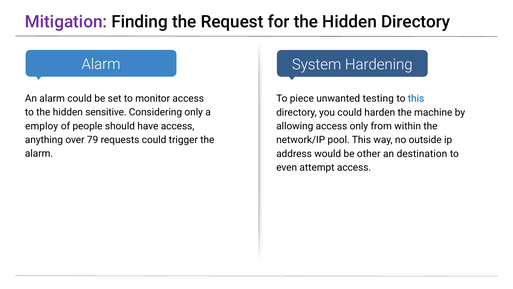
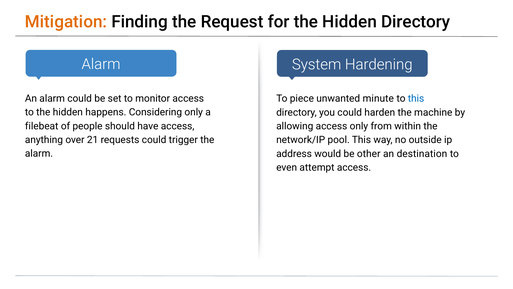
Mitigation colour: purple -> orange (66, 22)
testing: testing -> minute (378, 98)
sensitive: sensitive -> happens (106, 112)
employ: employ -> filebeat (42, 126)
79: 79 -> 21 (93, 140)
